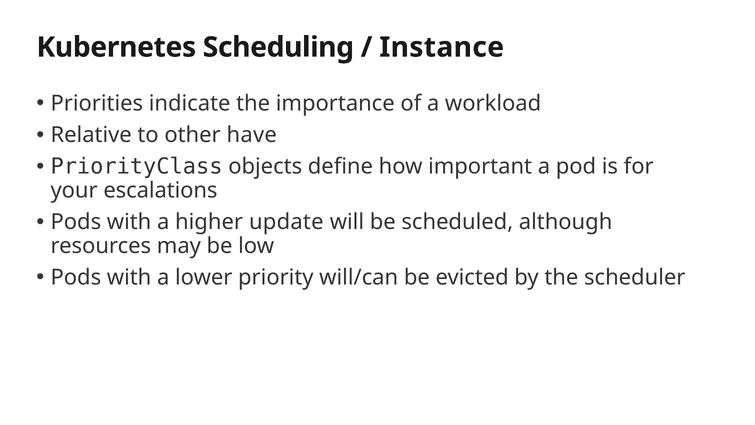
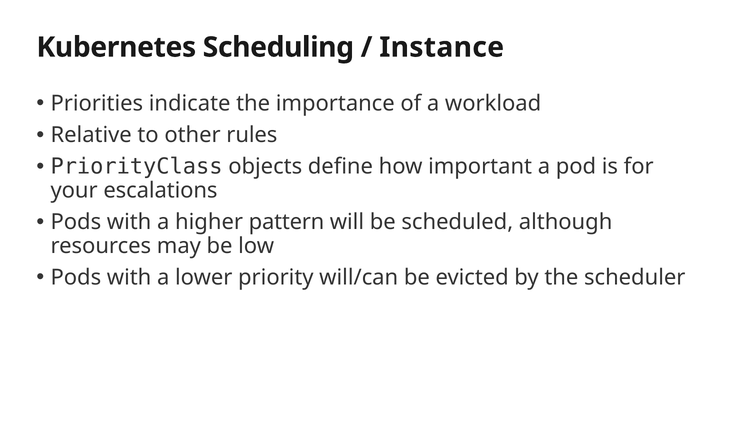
have: have -> rules (252, 135)
update: update -> pattern (287, 222)
